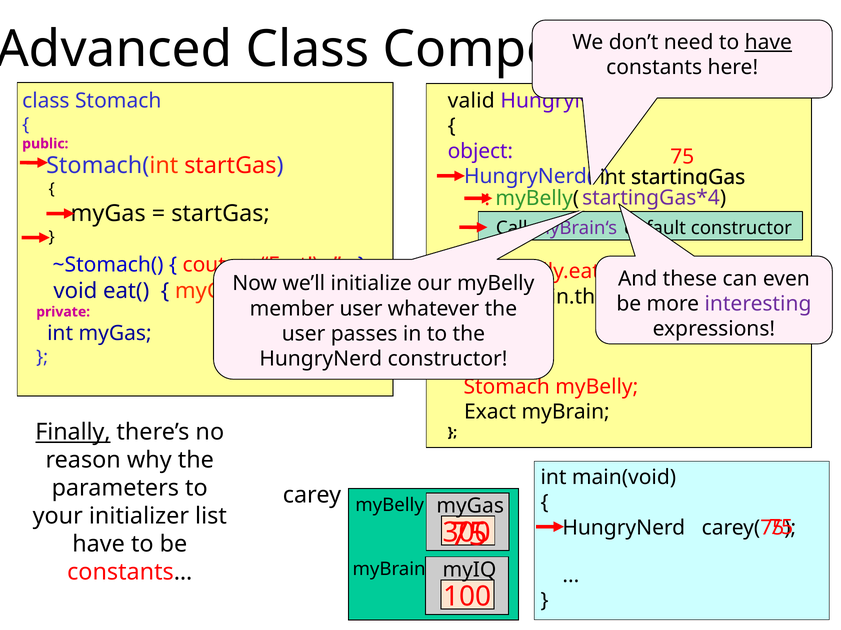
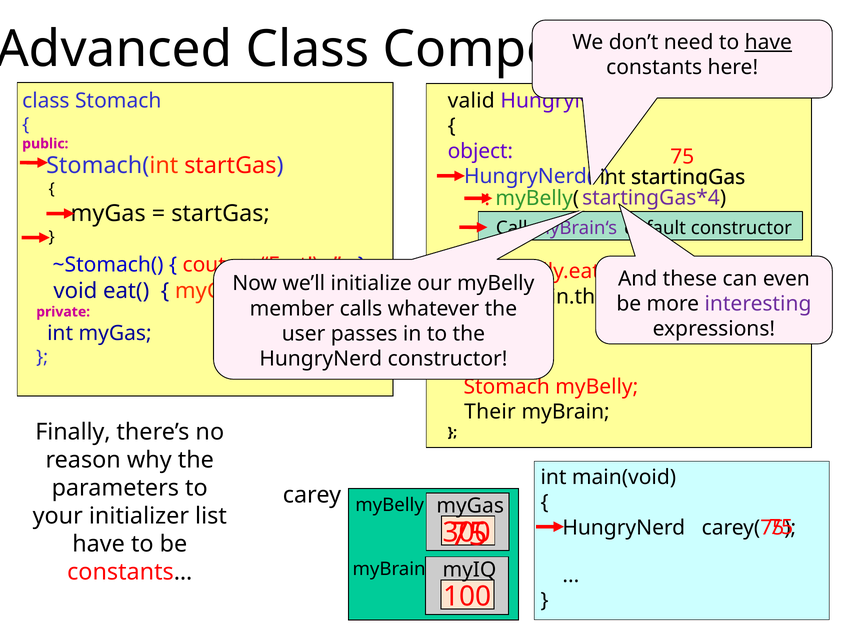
member user: user -> calls (361, 309)
Exact: Exact -> Their (490, 412)
Finally underline: present -> none (73, 433)
